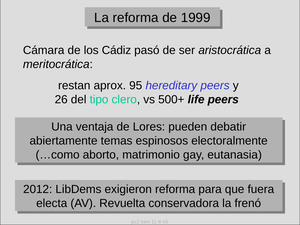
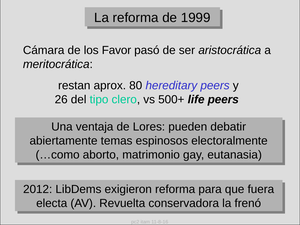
Cádiz: Cádiz -> Favor (116, 50)
95: 95 -> 80 (136, 86)
